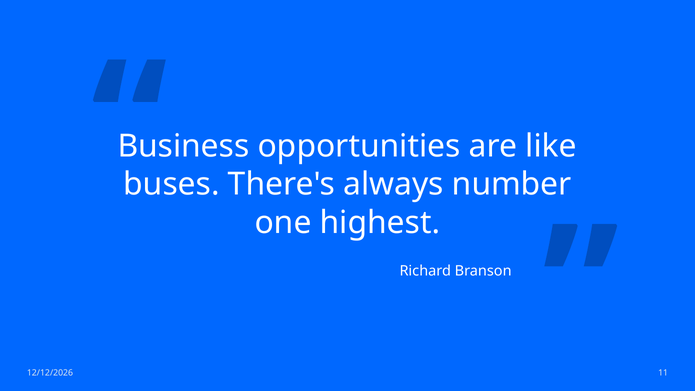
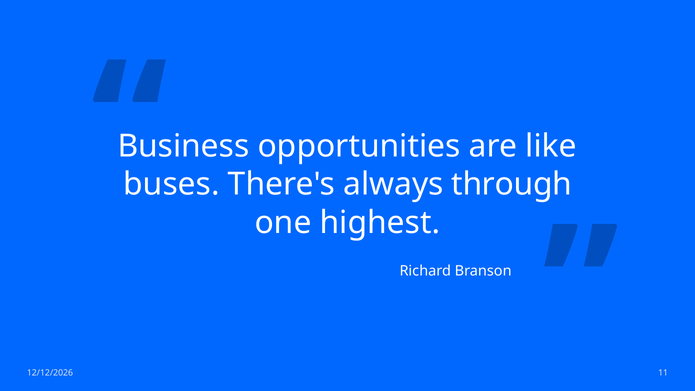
number: number -> through (512, 184)
